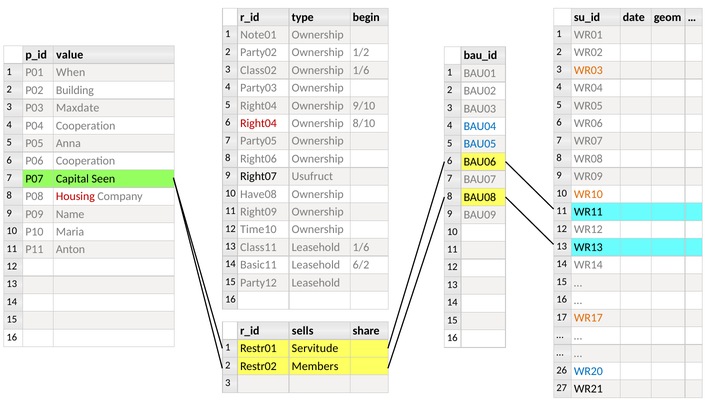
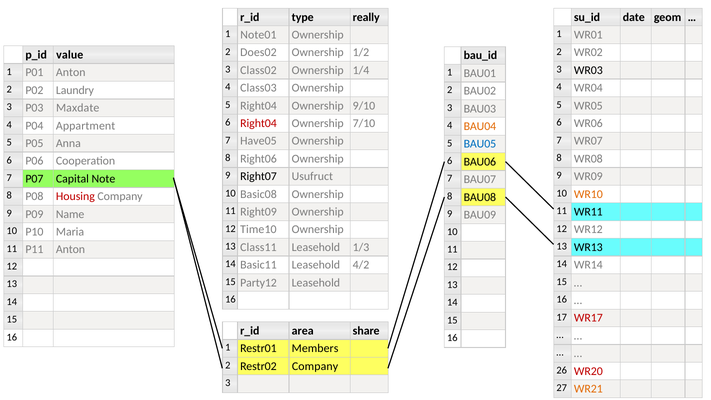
begin: begin -> really (366, 17)
Party02: Party02 -> Does02 (258, 53)
Ownership 1/6: 1/6 -> 1/4 (361, 70)
WR03 colour: orange -> black (588, 70)
P01 When: When -> Anton (71, 73)
Party03: Party03 -> Class03 (258, 88)
Building: Building -> Laundry (75, 90)
8/10: 8/10 -> 7/10 (364, 123)
P04 Cooperation: Cooperation -> Appartment (86, 126)
BAU04 colour: blue -> orange (480, 126)
Party05: Party05 -> Have05 (258, 141)
Seen: Seen -> Note (103, 179)
Have08: Have08 -> Basic08 (258, 194)
Leasehold 1/6: 1/6 -> 1/3 (361, 247)
6/2: 6/2 -> 4/2 (361, 265)
WR17 colour: orange -> red (588, 318)
sells: sells -> area (303, 331)
Servitude: Servitude -> Members (315, 348)
Restr02 Members: Members -> Company (315, 366)
WR20 colour: blue -> red (588, 371)
WR21 colour: black -> orange (588, 389)
